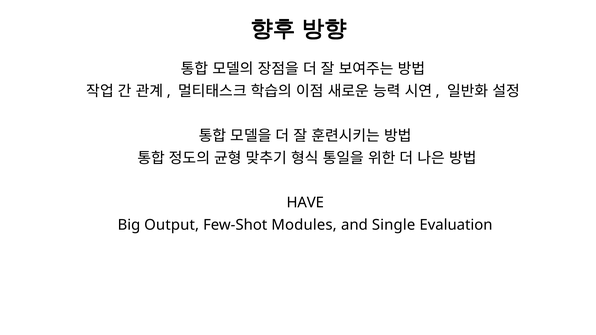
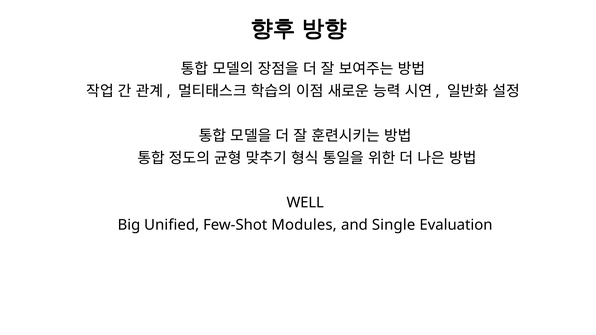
HAVE: HAVE -> WELL (305, 203)
Output: Output -> Unified (172, 225)
